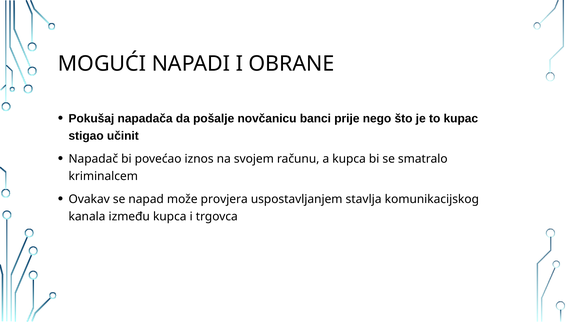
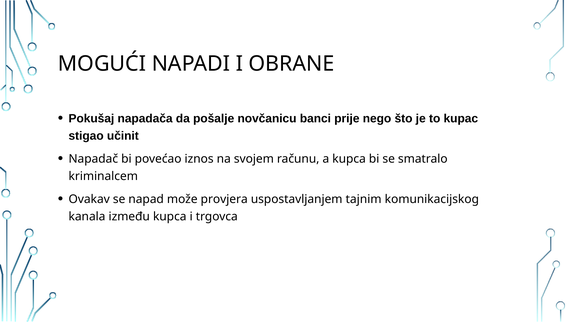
stavlja: stavlja -> tajnim (364, 199)
